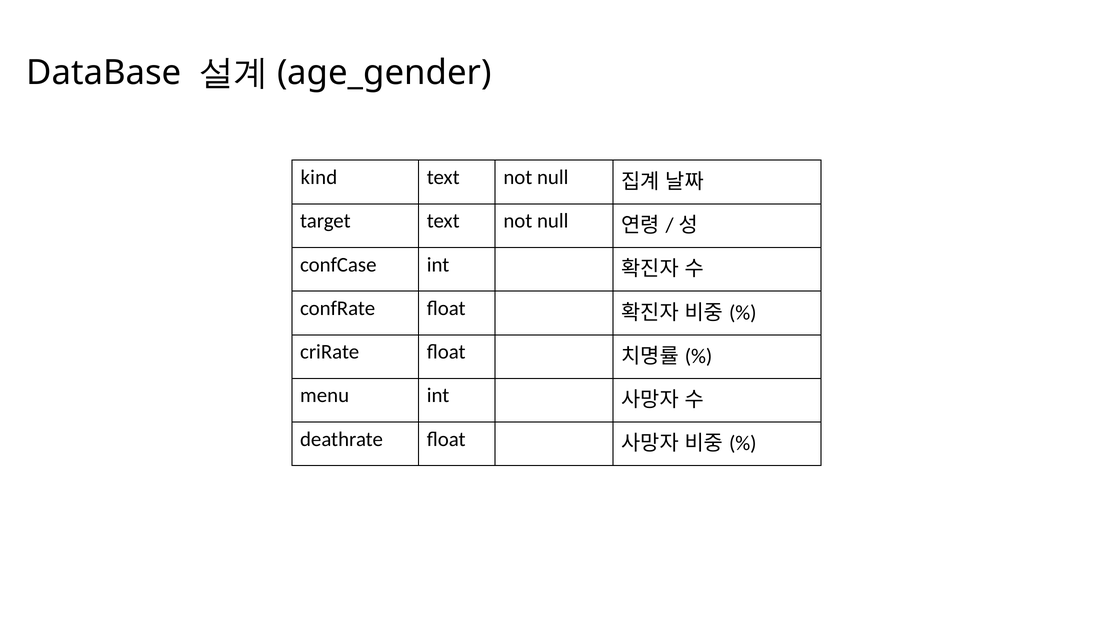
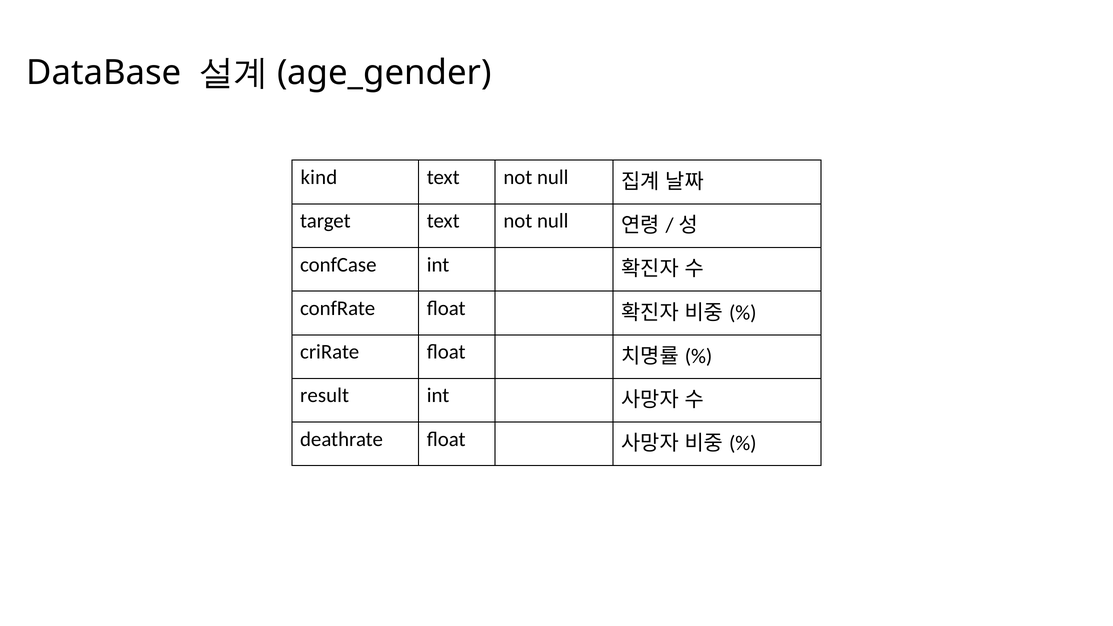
menu: menu -> result (325, 396)
